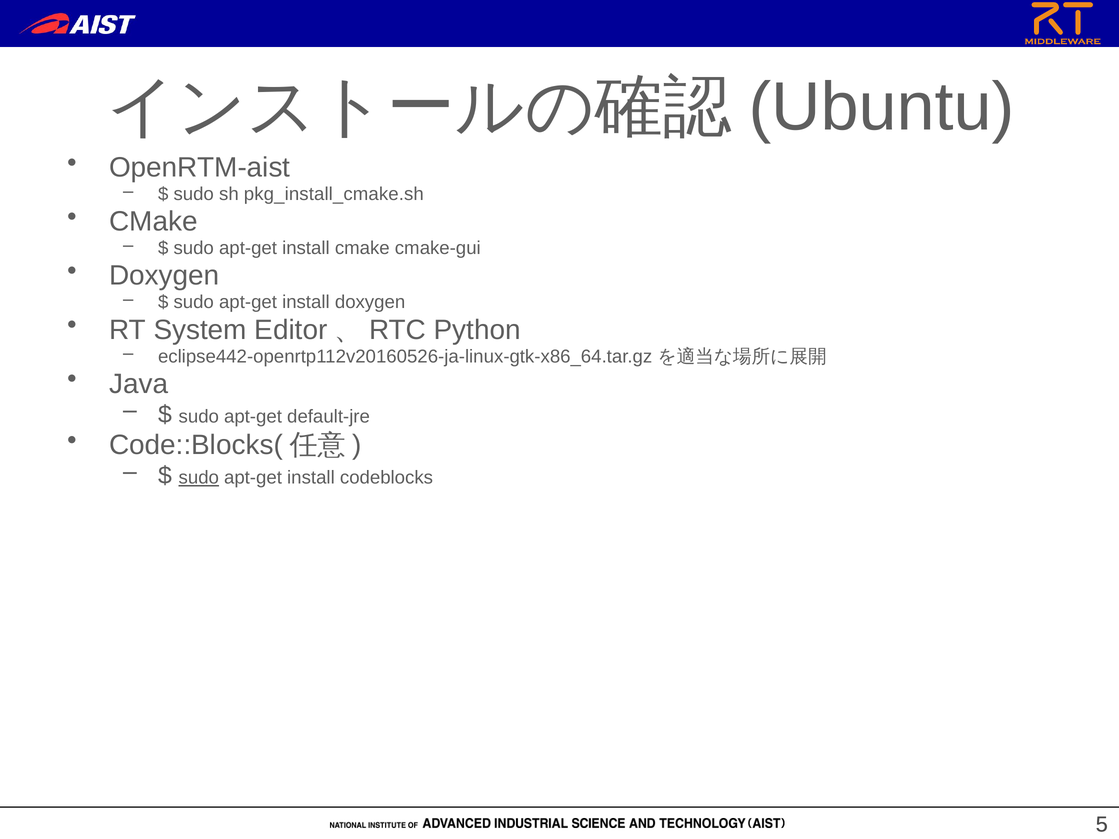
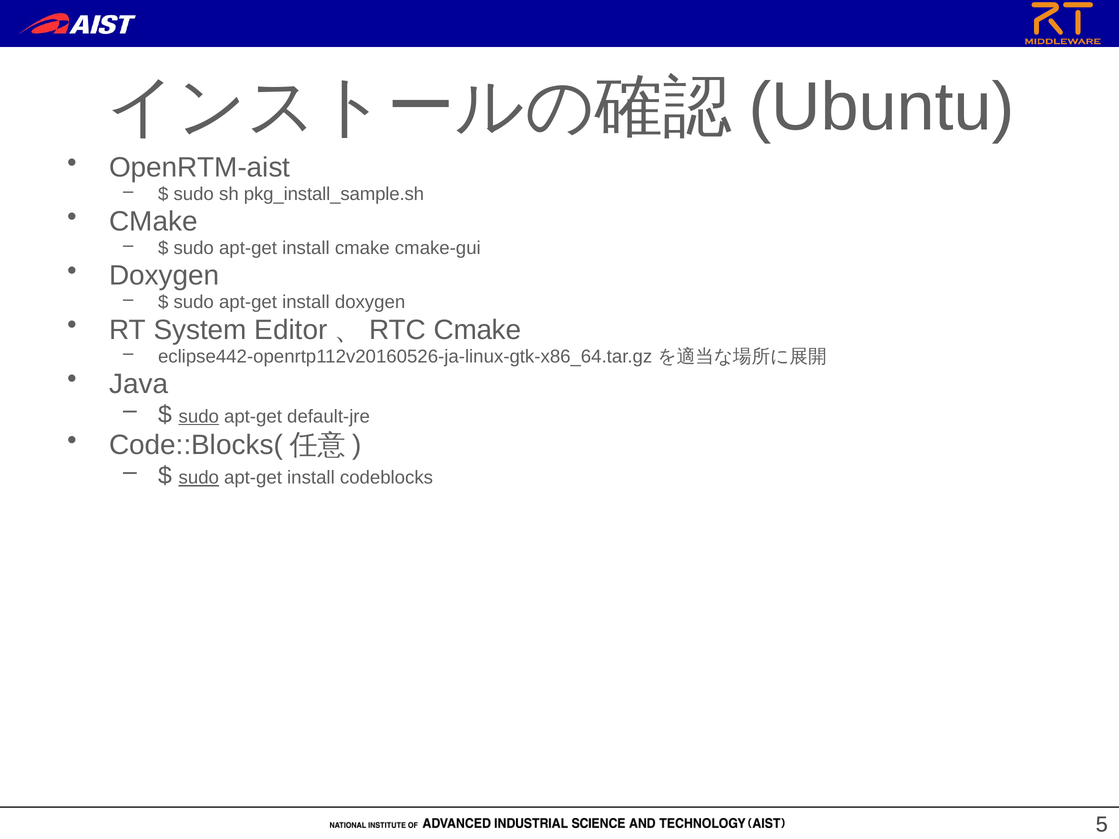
pkg_install_cmake.sh: pkg_install_cmake.sh -> pkg_install_sample.sh (334, 194)
Editor、RTC Python: Python -> Cmake (477, 330)
sudo underline: none -> present (199, 417)
